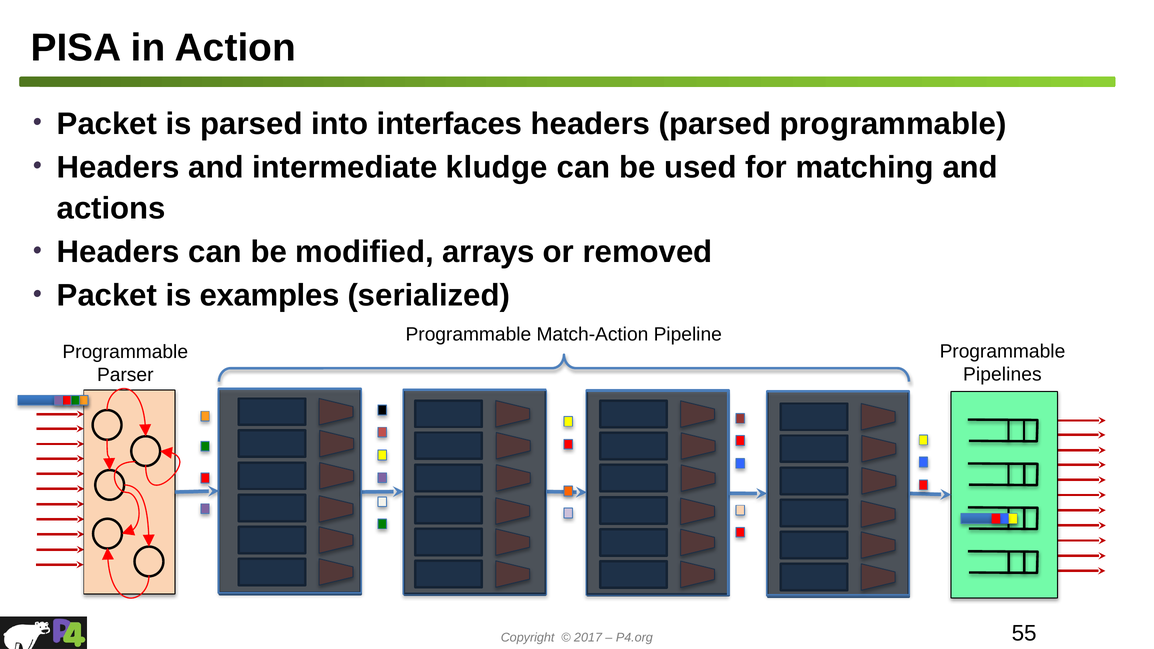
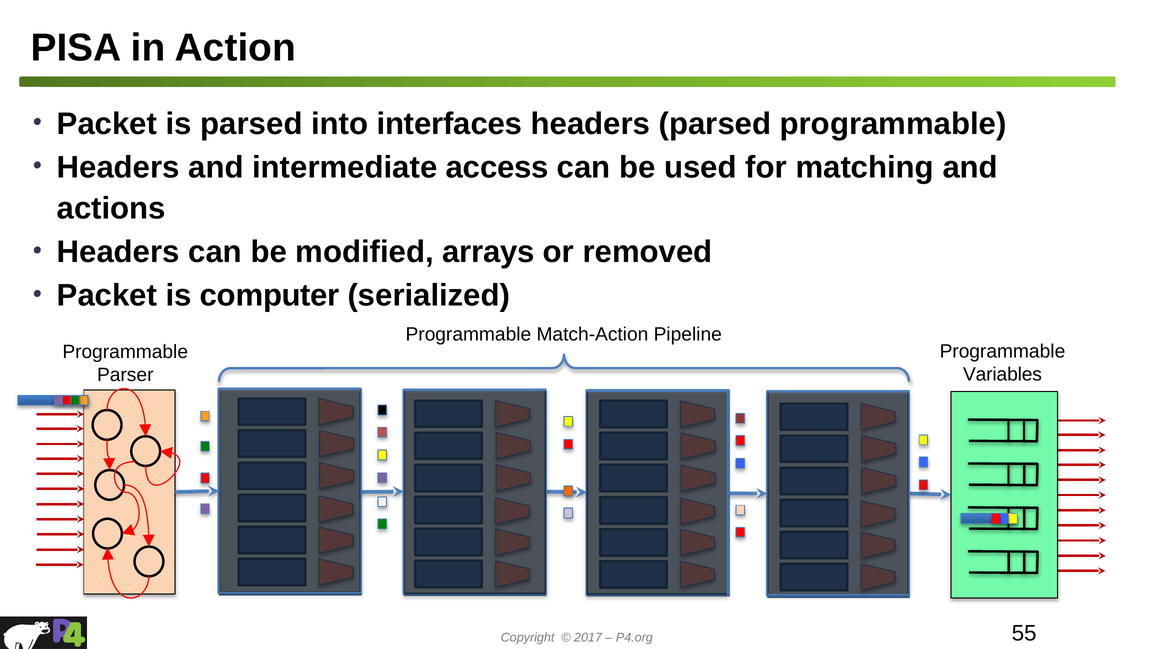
kludge: kludge -> access (497, 168)
examples: examples -> computer (270, 296)
Pipelines: Pipelines -> Variables (1002, 374)
